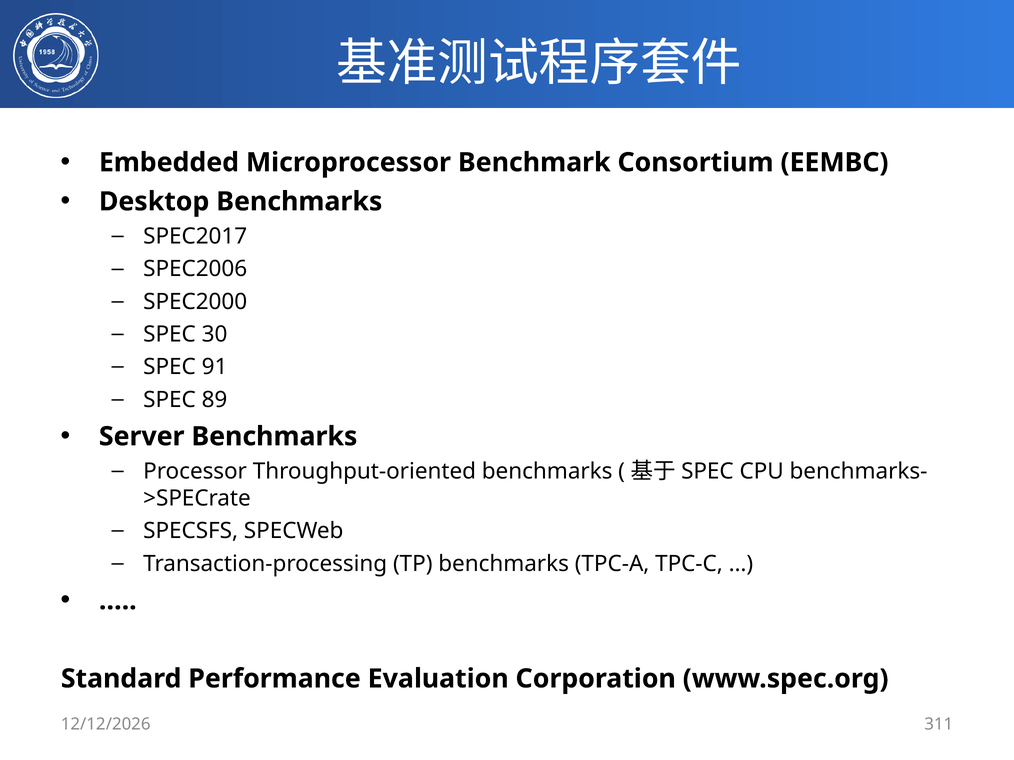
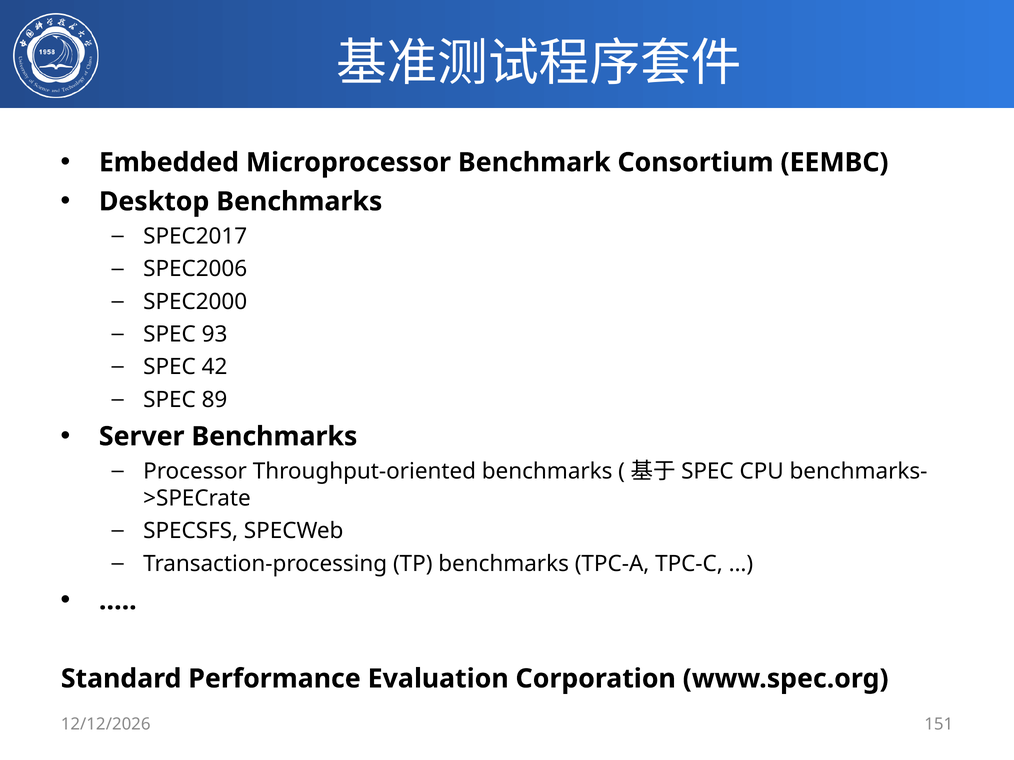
30: 30 -> 93 (215, 335)
91: 91 -> 42 (215, 367)
311: 311 -> 151 (939, 725)
